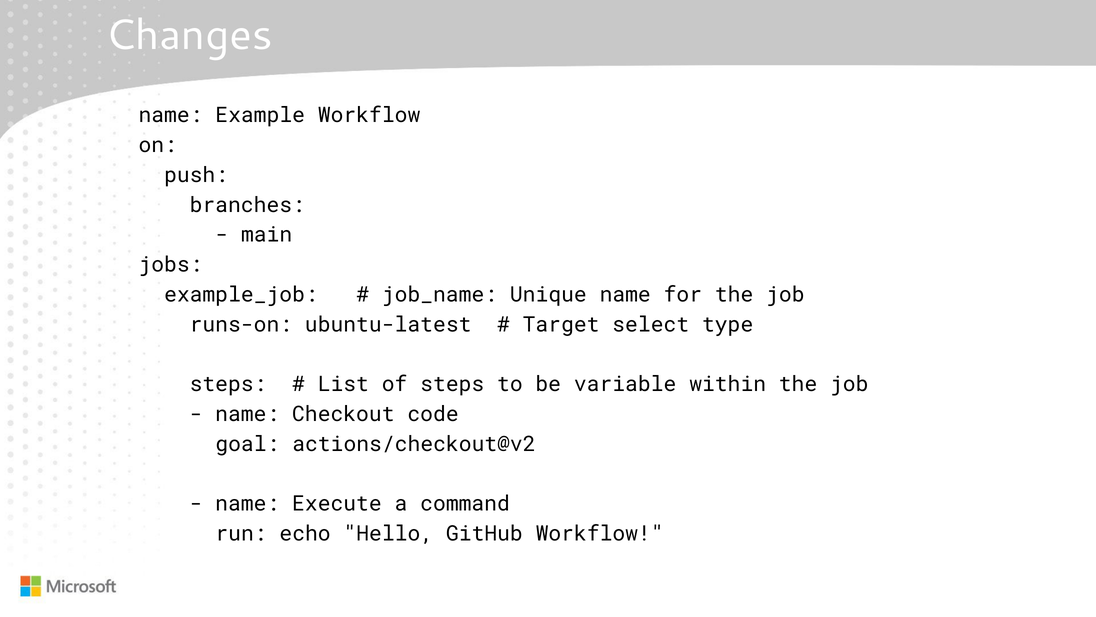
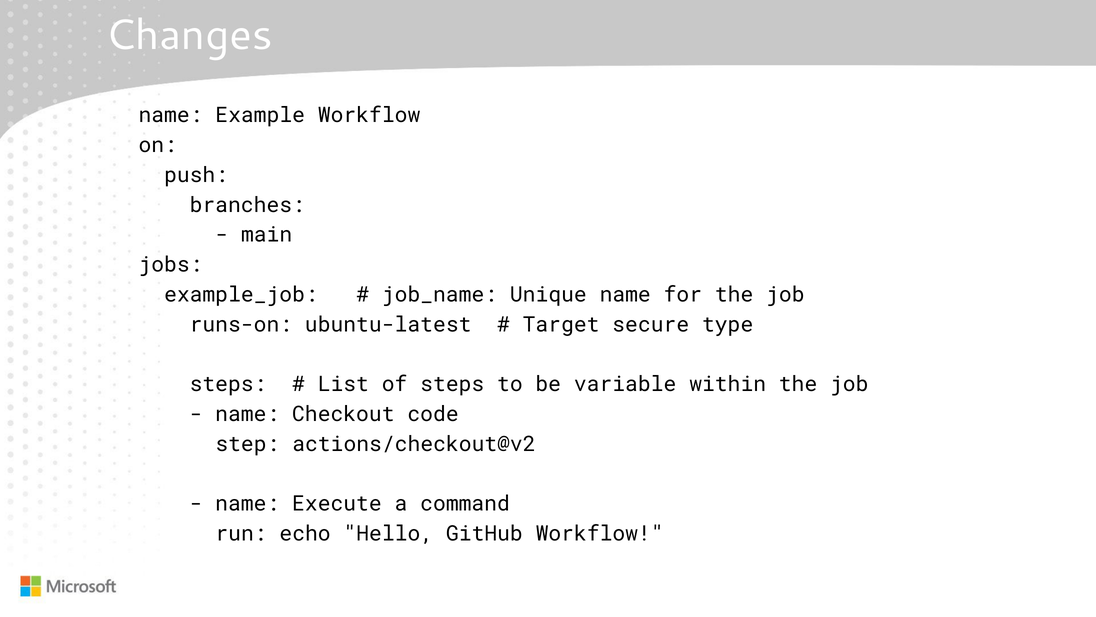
select: select -> secure (651, 324)
goal: goal -> step (247, 444)
